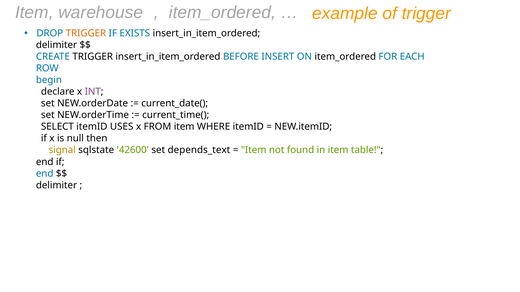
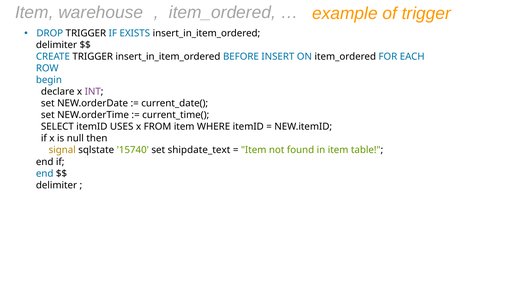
TRIGGER colour: orange -> black (86, 33)
42600: 42600 -> 15740 (133, 150)
depends_text: depends_text -> shipdate_text (199, 150)
